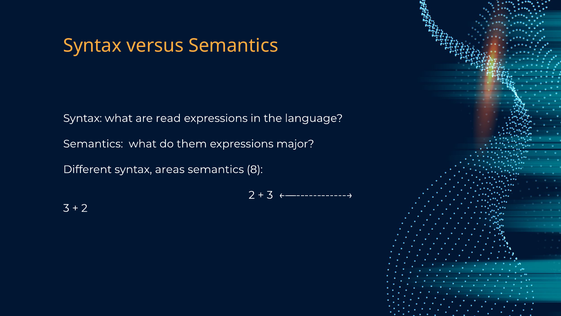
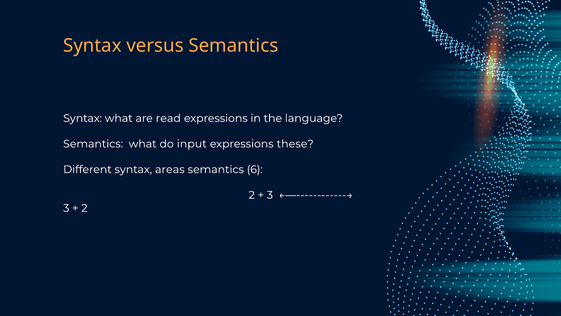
them: them -> input (192, 144)
major: major -> these (295, 144)
8: 8 -> 6 (255, 169)
